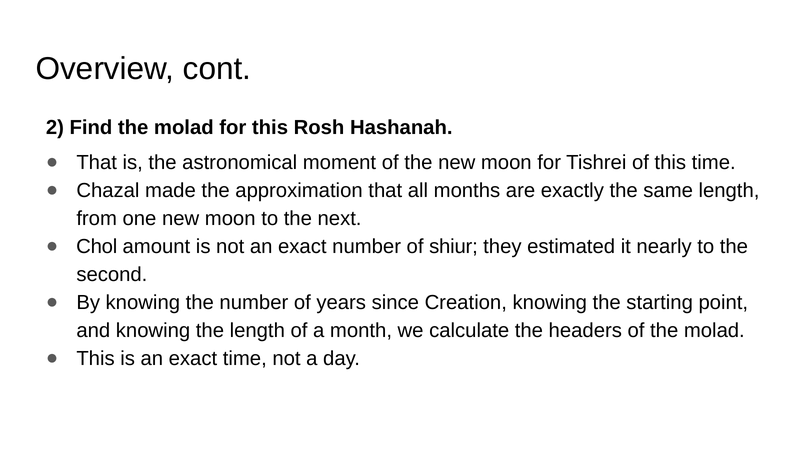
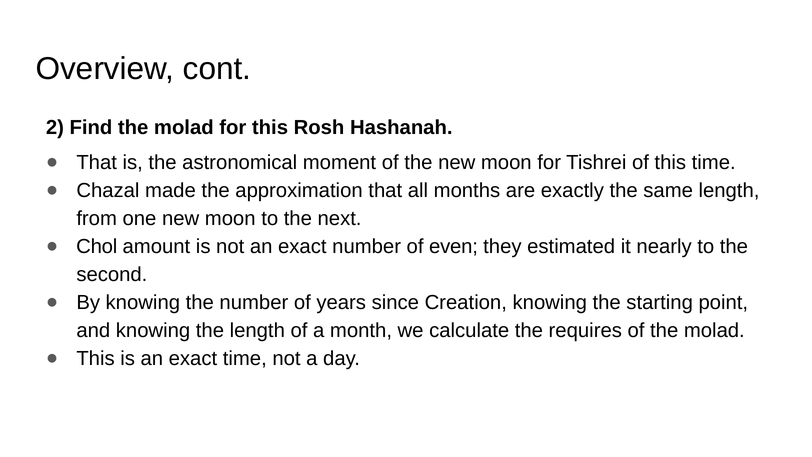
shiur: shiur -> even (453, 246)
headers: headers -> requires (585, 331)
